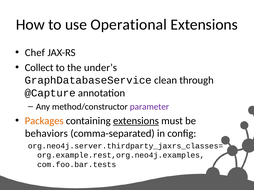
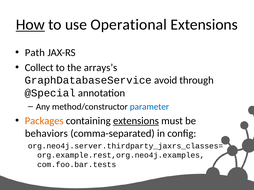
How underline: none -> present (30, 25)
Chef: Chef -> Path (35, 53)
under’s: under’s -> arrays’s (101, 68)
clean: clean -> avoid (166, 80)
@Capture: @Capture -> @Special (50, 93)
parameter colour: purple -> blue (149, 107)
